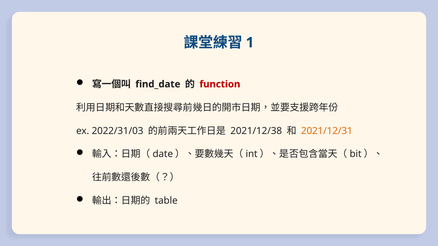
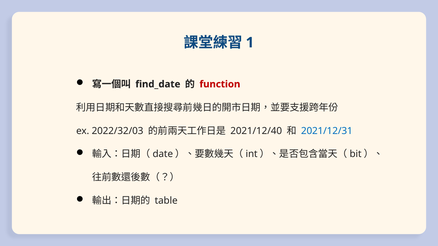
2022/31/03: 2022/31/03 -> 2022/32/03 (117, 131)
2021/12/38: 2021/12/38 -> 2021/12/40 (256, 131)
2021/12/31 colour: orange -> blue (327, 131)
